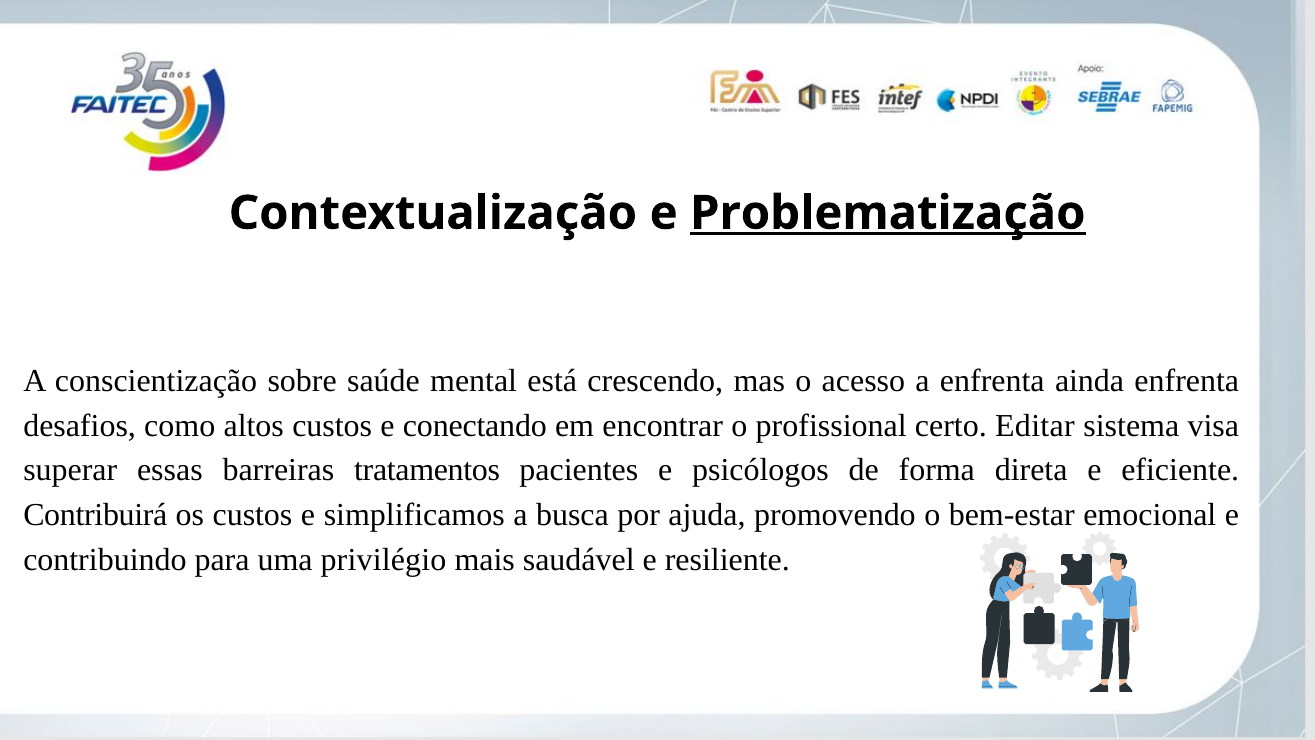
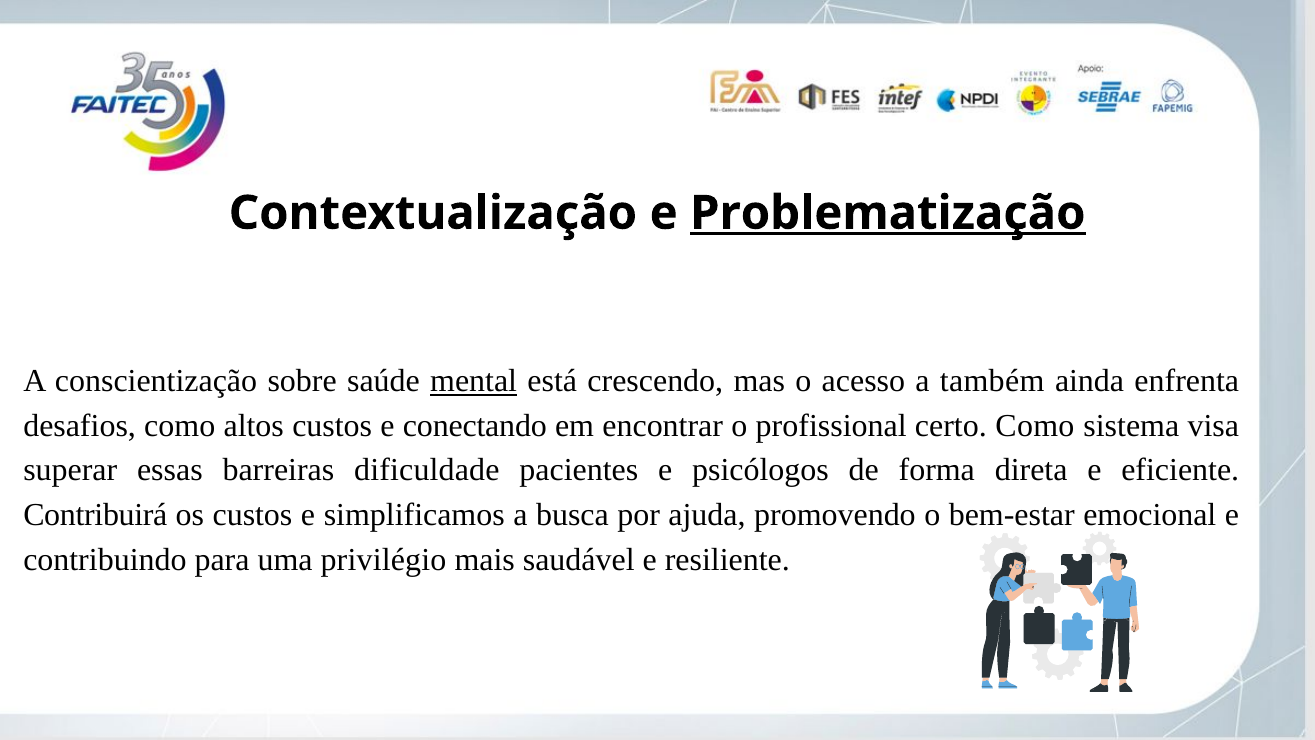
mental underline: none -> present (474, 381)
a enfrenta: enfrenta -> também (992, 381)
certo Editar: Editar -> Como (1035, 425)
tratamentos: tratamentos -> dificuldade (427, 470)
